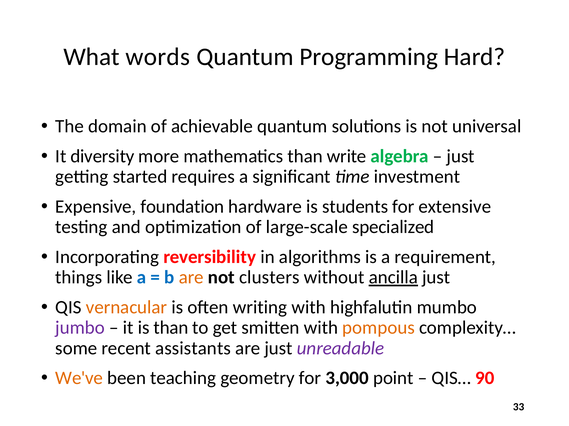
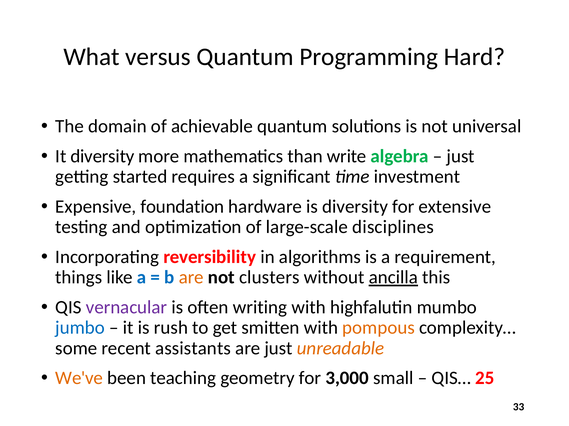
words: words -> versus (158, 57)
is students: students -> diversity (355, 207)
specialized: specialized -> disciplines (393, 227)
ancilla just: just -> this (436, 278)
vernacular colour: orange -> purple (127, 308)
jumbo colour: purple -> blue (80, 328)
is than: than -> rush (171, 328)
unreadable colour: purple -> orange (341, 349)
point: point -> small (393, 379)
90: 90 -> 25 (485, 379)
